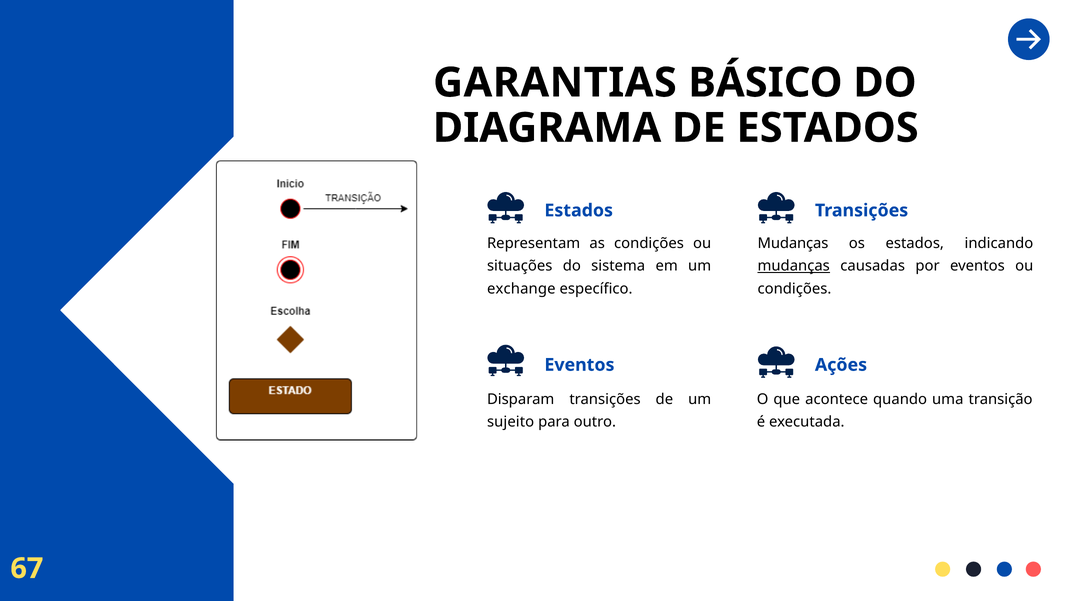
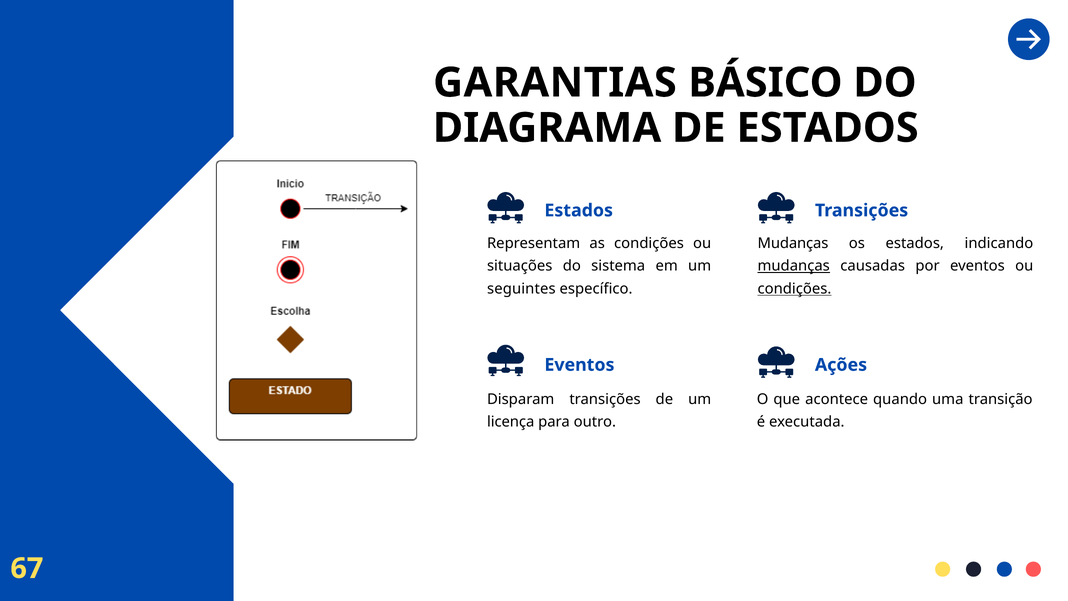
exchange: exchange -> seguintes (521, 289)
condições underline: none -> present (794, 289)
sujeito: sujeito -> licença (511, 422)
